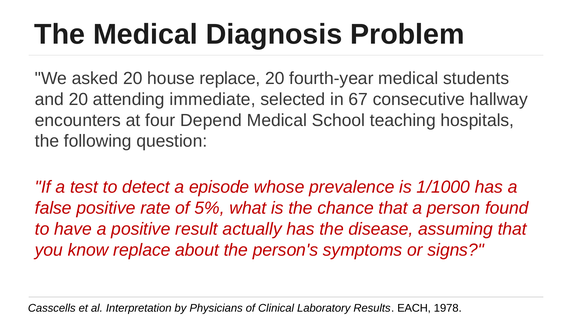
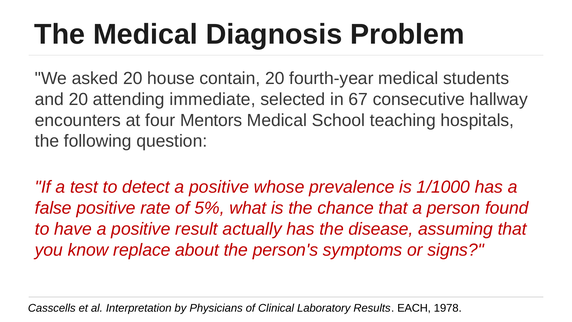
house replace: replace -> contain (230, 78)
Depend: Depend -> Mentors (211, 120)
detect a episode: episode -> positive (219, 187)
